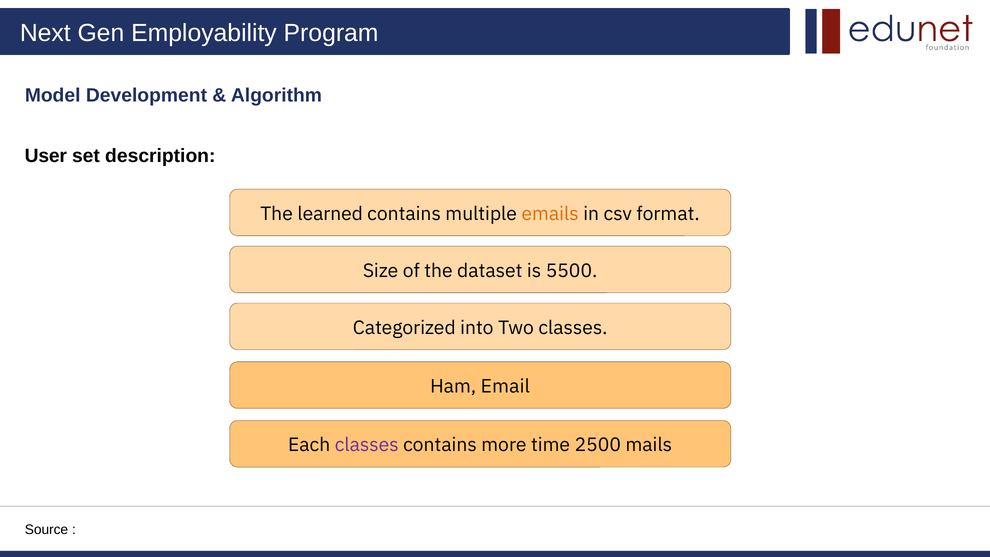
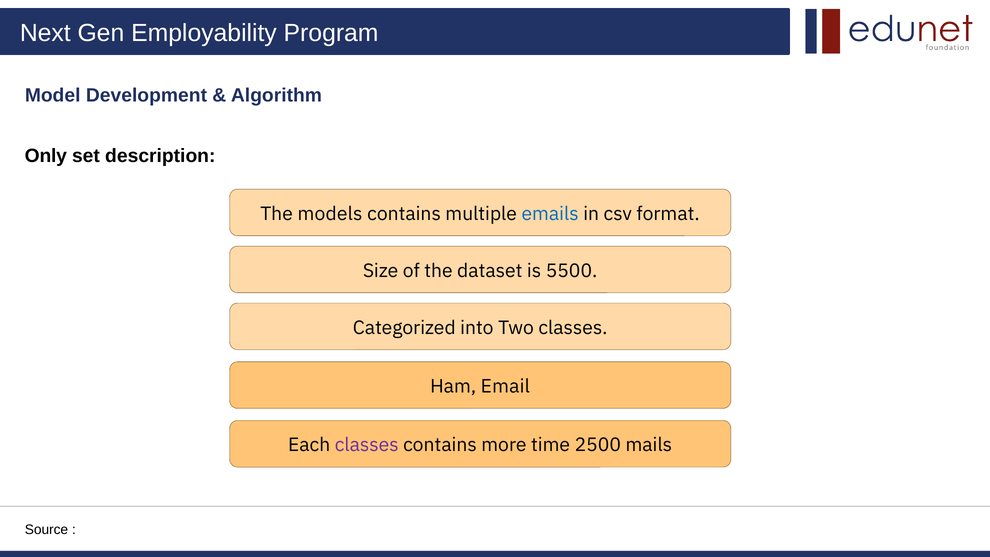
User: User -> Only (46, 156)
learned: learned -> models (330, 214)
emails colour: orange -> blue (550, 214)
